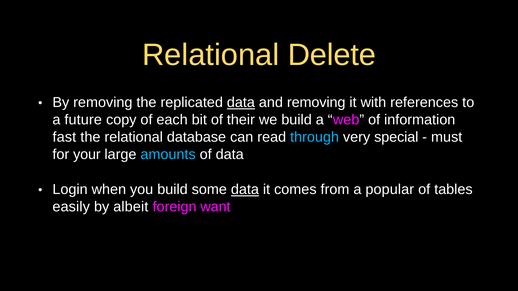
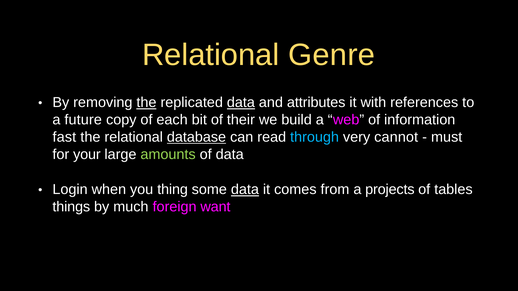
Delete: Delete -> Genre (332, 55)
the underline: none -> present (146, 103)
and removing: removing -> attributes (316, 103)
database underline: none -> present (196, 137)
special: special -> cannot (396, 137)
amounts colour: light blue -> light green (168, 155)
you build: build -> thing (173, 190)
popular: popular -> projects (390, 190)
easily: easily -> things (71, 207)
albeit: albeit -> much (131, 207)
